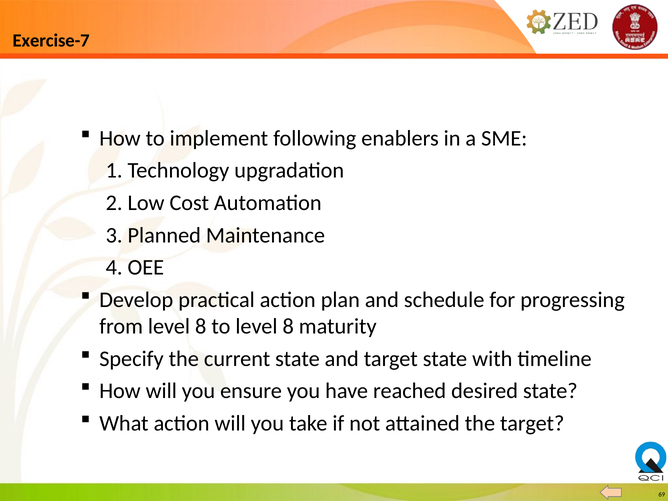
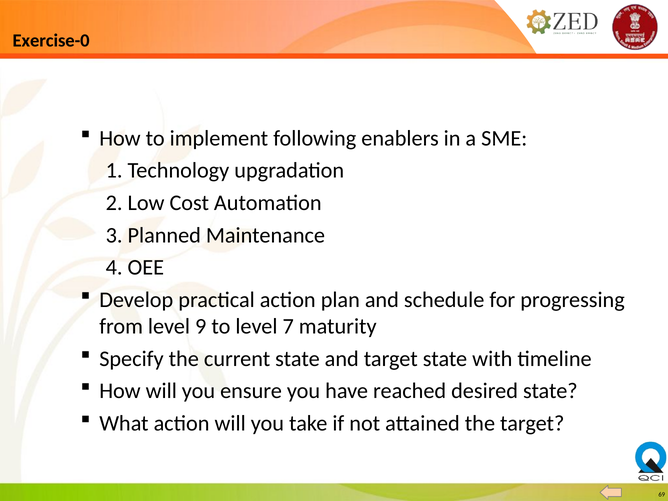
Exercise-7: Exercise-7 -> Exercise-0 (51, 40)
from level 8: 8 -> 9 (201, 327)
to level 8: 8 -> 7 (288, 327)
